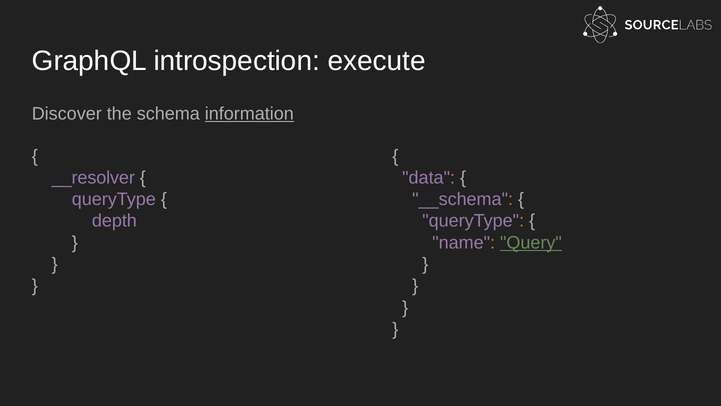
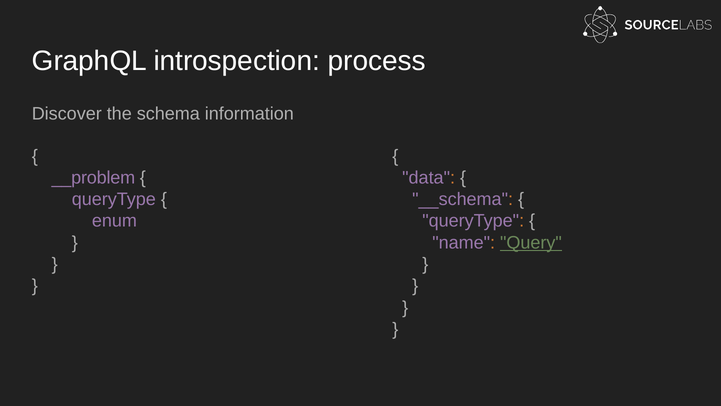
execute: execute -> process (377, 61)
information underline: present -> none (249, 113)
__resolver: __resolver -> __problem (93, 178)
depth: depth -> enum (114, 221)
